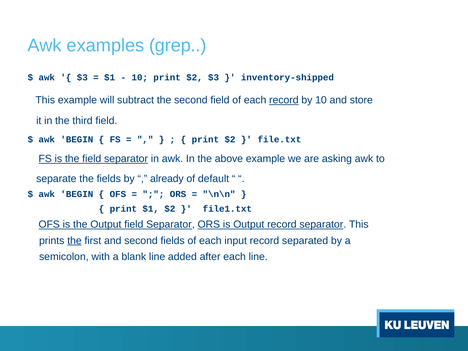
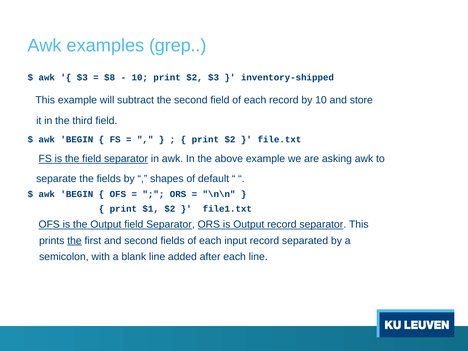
$1: $1 -> $8 (110, 77)
record underline: present -> none (284, 100)
already: already -> shapes (167, 179)
